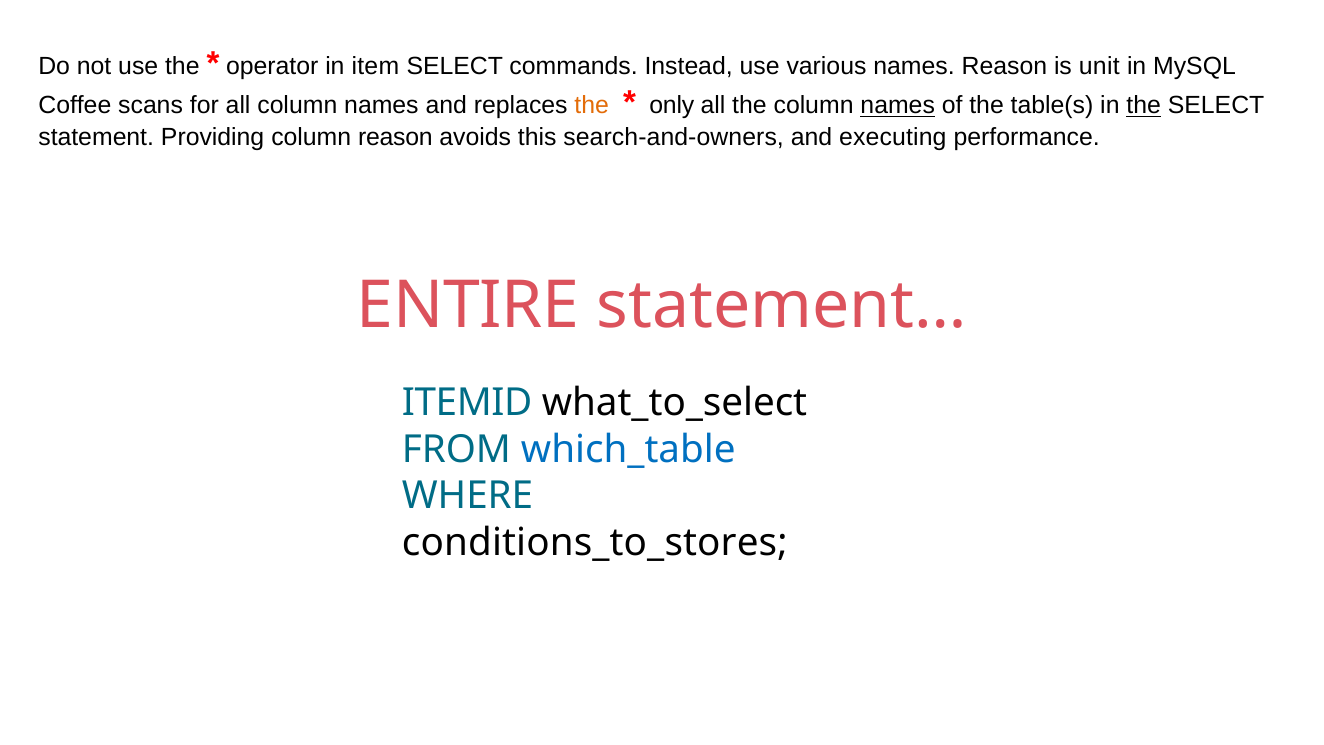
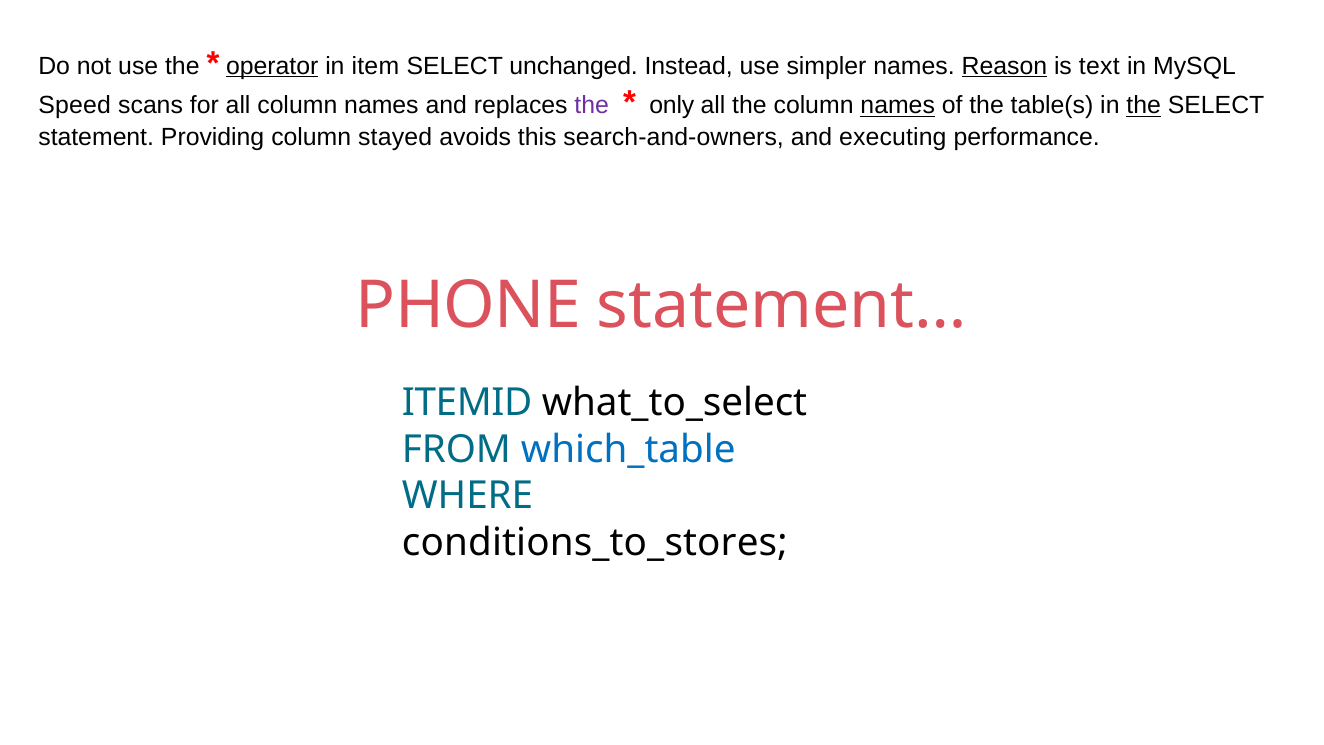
operator underline: none -> present (272, 66)
commands: commands -> unchanged (574, 66)
various: various -> simpler (826, 66)
Reason underline: none -> present (1004, 66)
unit: unit -> text (1099, 66)
Coffee: Coffee -> Speed (75, 106)
the colour: orange -> purple (592, 106)
column reason: reason -> stayed (395, 137)
ENTIRE: ENTIRE -> PHONE (468, 306)
